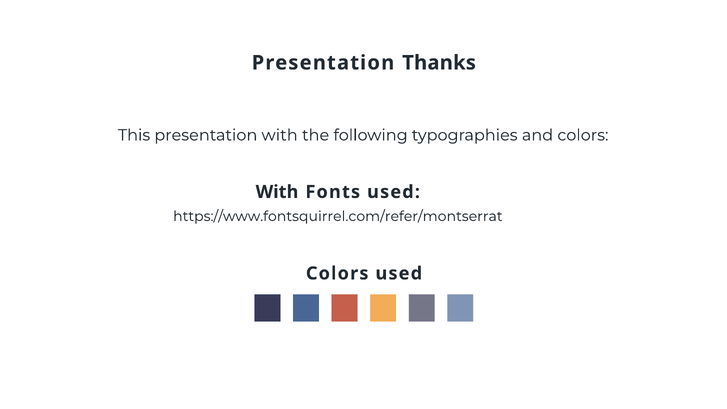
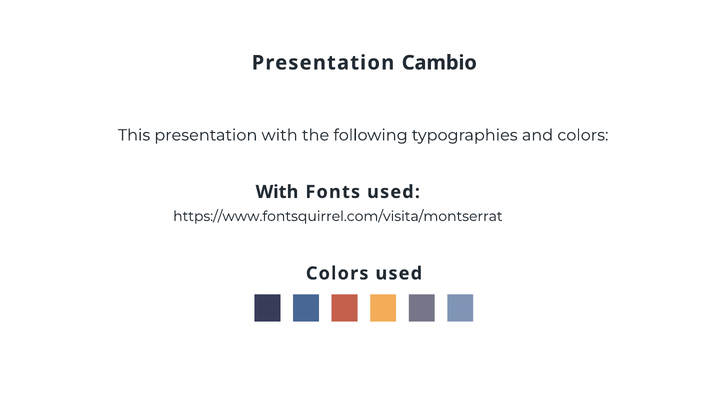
Thanks: Thanks -> Cambio (439, 63)
https://www.fontsquirrel.com/refer/montserrat: https://www.fontsquirrel.com/refer/montserrat -> https://www.fontsquirrel.com/visita/montserrat (338, 216)
